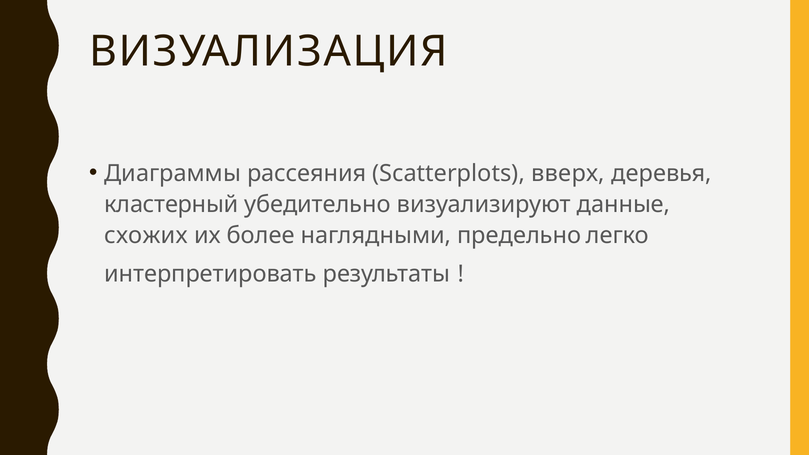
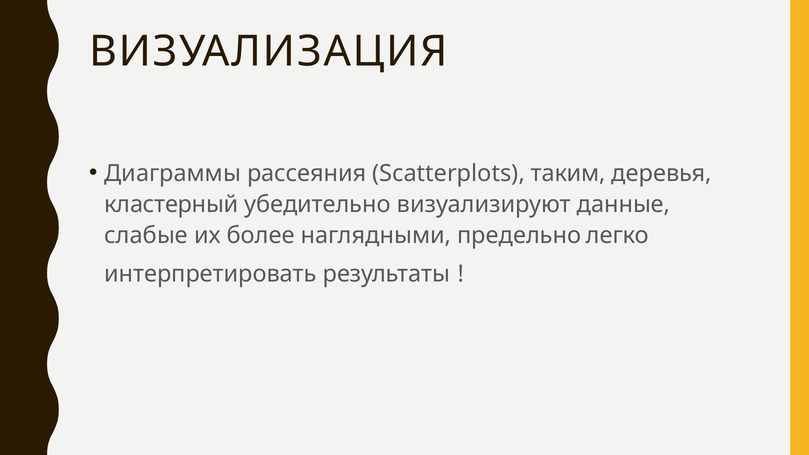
вверх: вверх -> таким (568, 173)
схожих: схожих -> слабые (146, 235)
